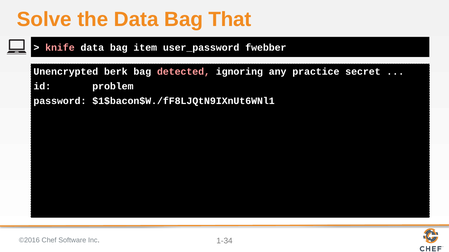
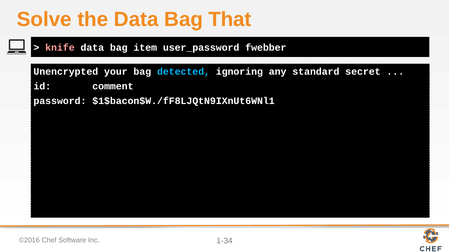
berk: berk -> your (116, 72)
detected colour: pink -> light blue (184, 72)
practice: practice -> standard (316, 72)
problem: problem -> comment (113, 86)
